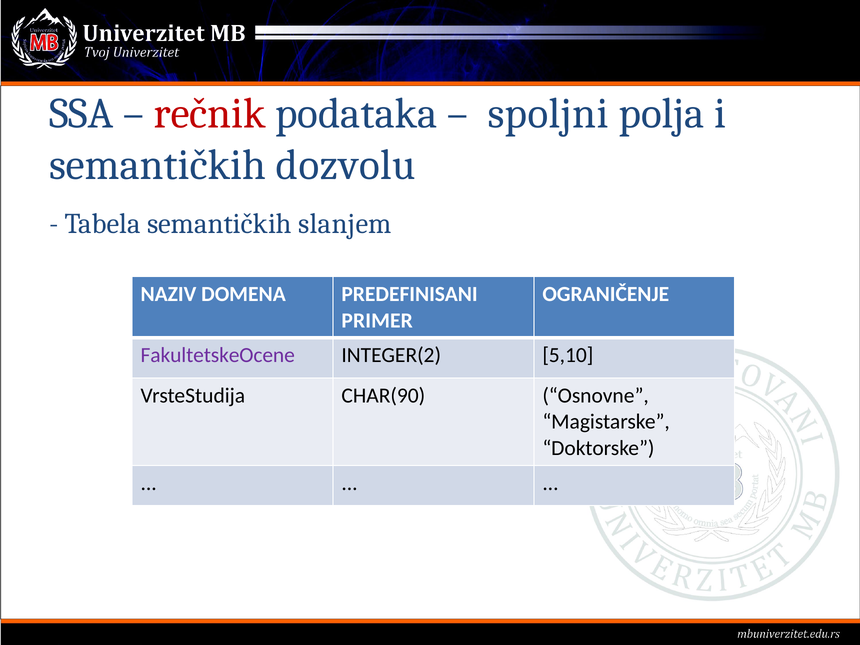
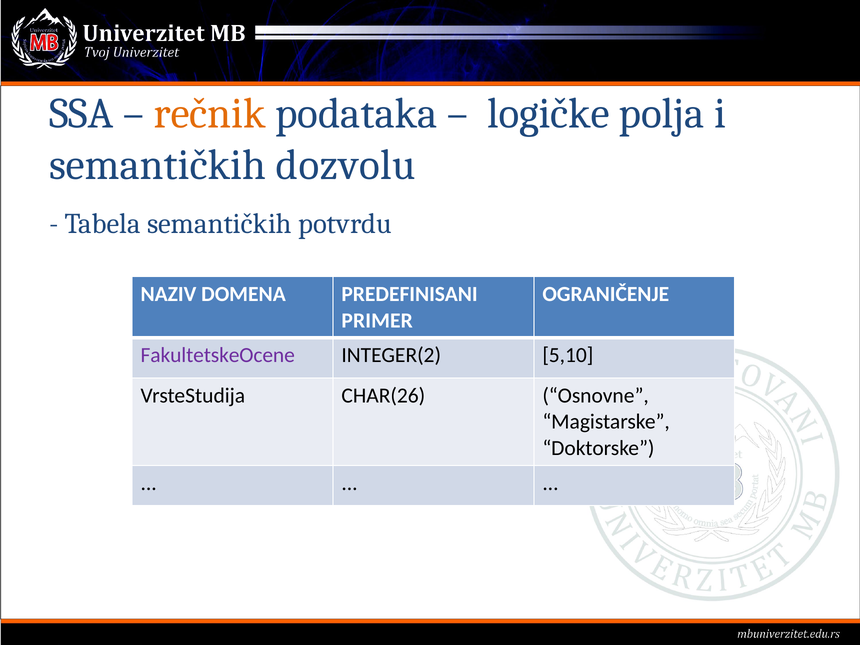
rečnik colour: red -> orange (210, 113)
spoljni: spoljni -> logičke (548, 113)
slanjem: slanjem -> potvrdu (345, 224)
CHAR(90: CHAR(90 -> CHAR(26 (383, 396)
